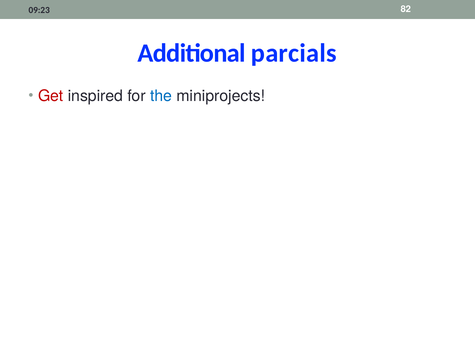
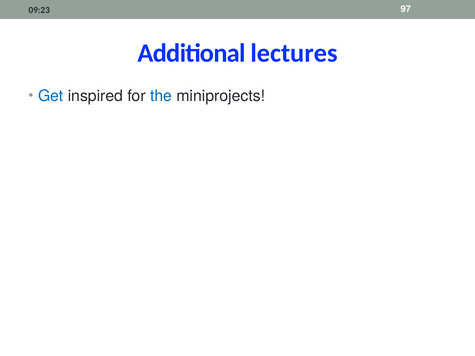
82: 82 -> 97 (406, 9)
parcials: parcials -> lectures (294, 53)
Get colour: red -> blue (51, 96)
